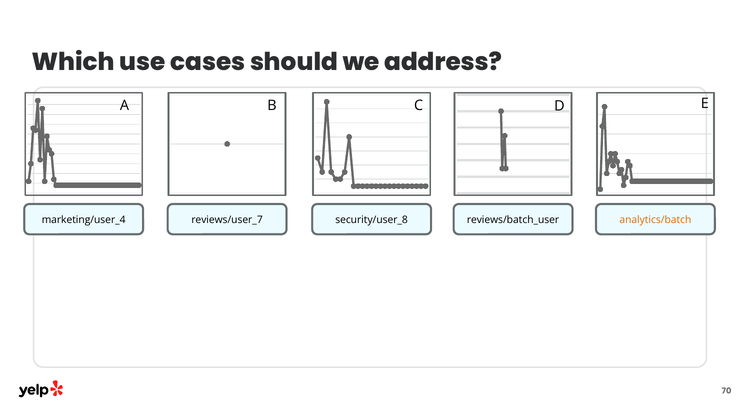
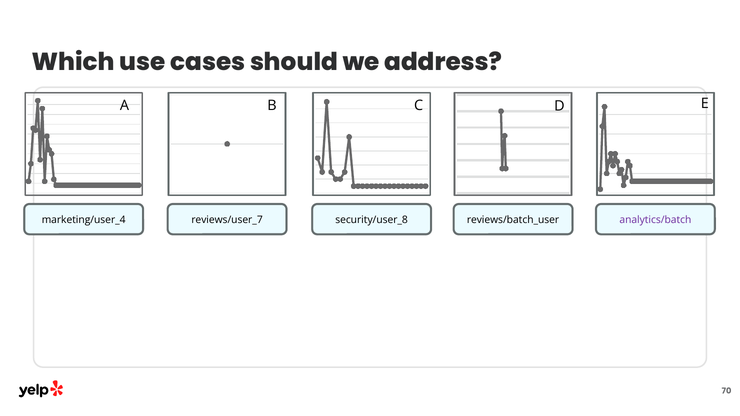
analytics/batch colour: orange -> purple (655, 220)
